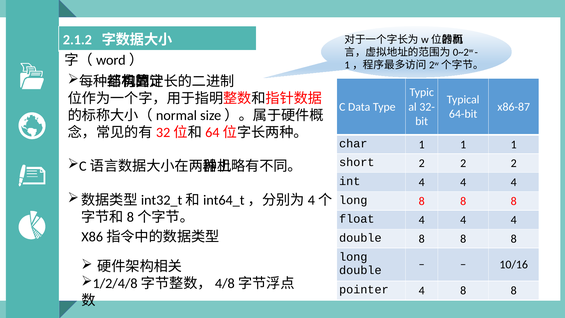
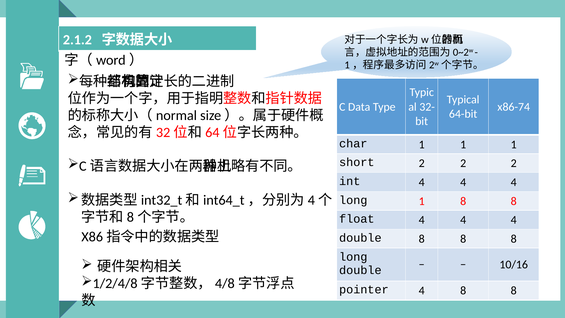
x86-87: x86-87 -> x86-74 (514, 107)
long 8: 8 -> 1 (422, 201)
